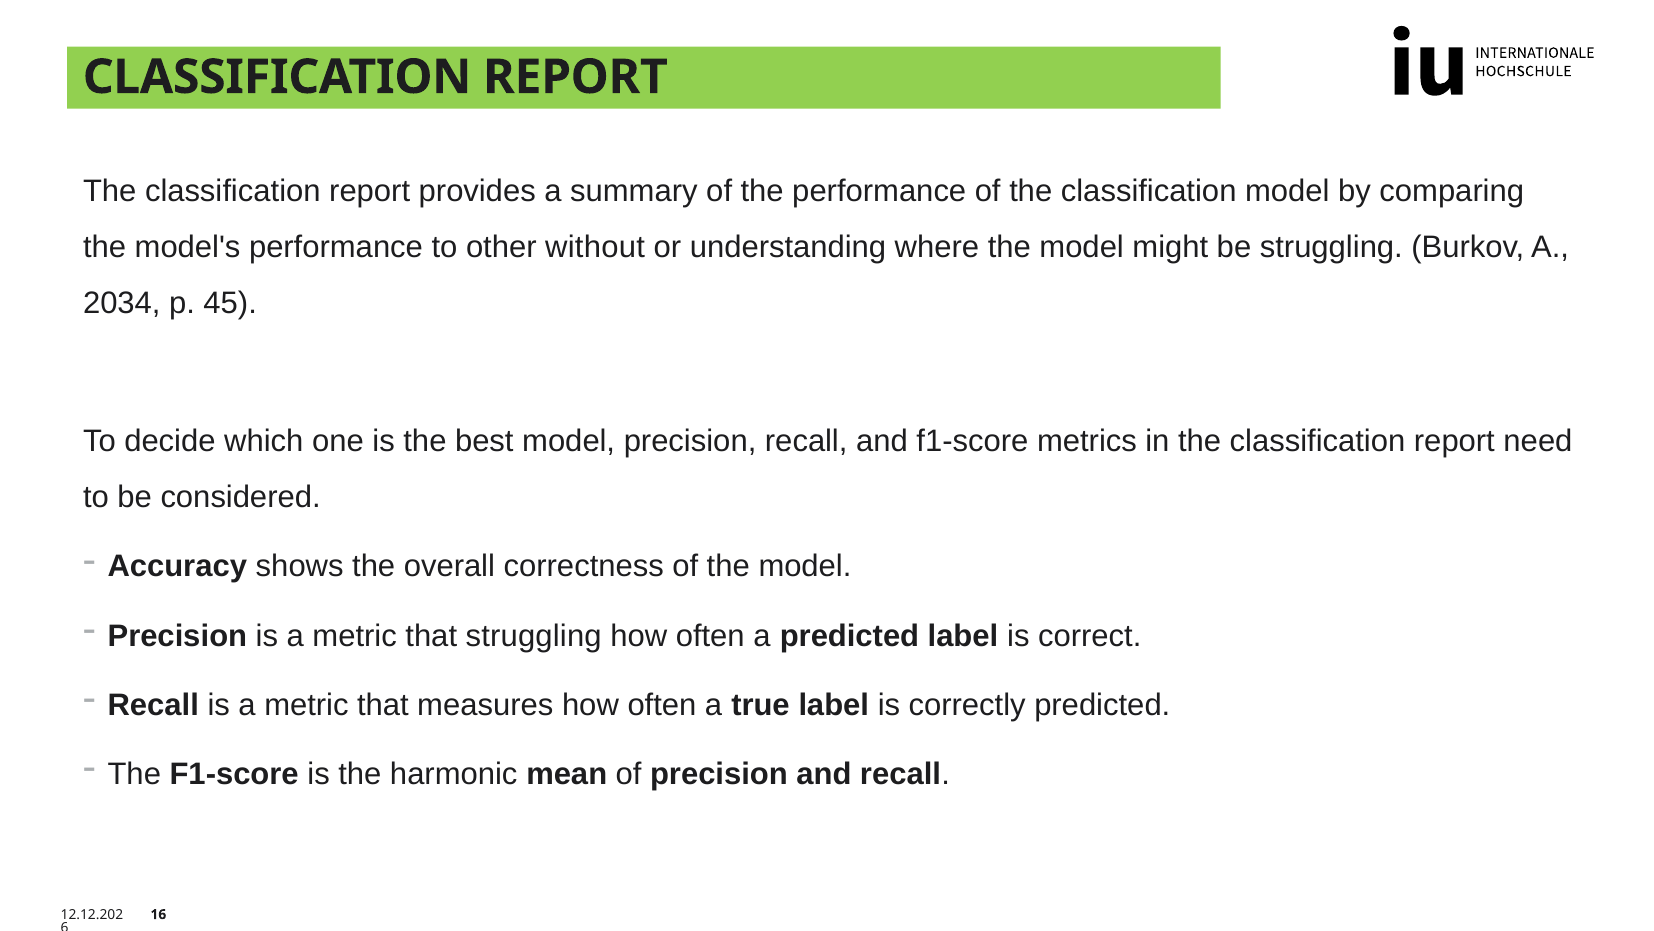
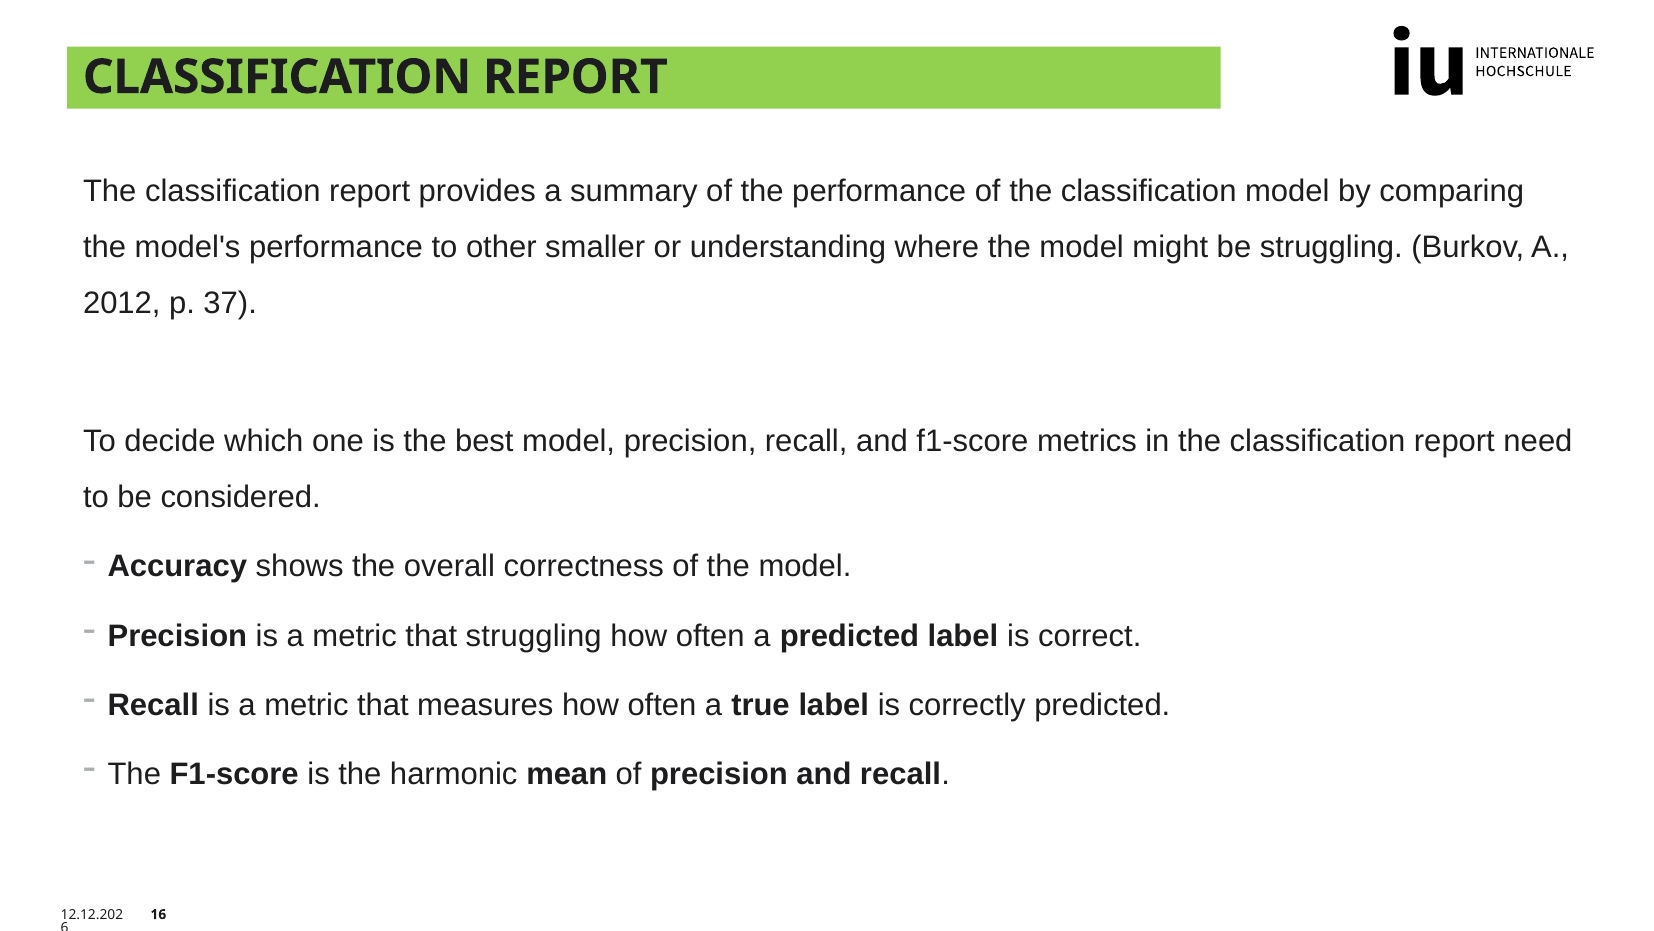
without: without -> smaller (595, 247)
2034: 2034 -> 2012 (122, 303)
45: 45 -> 37 (230, 303)
